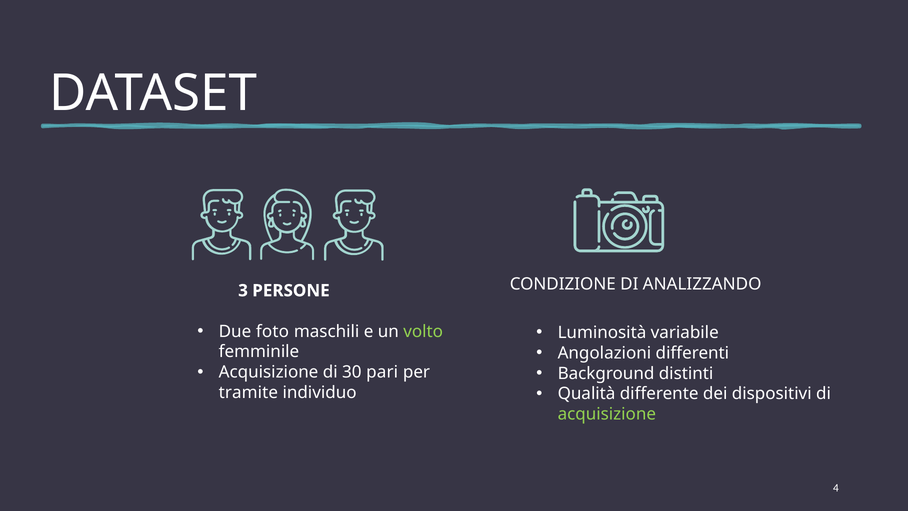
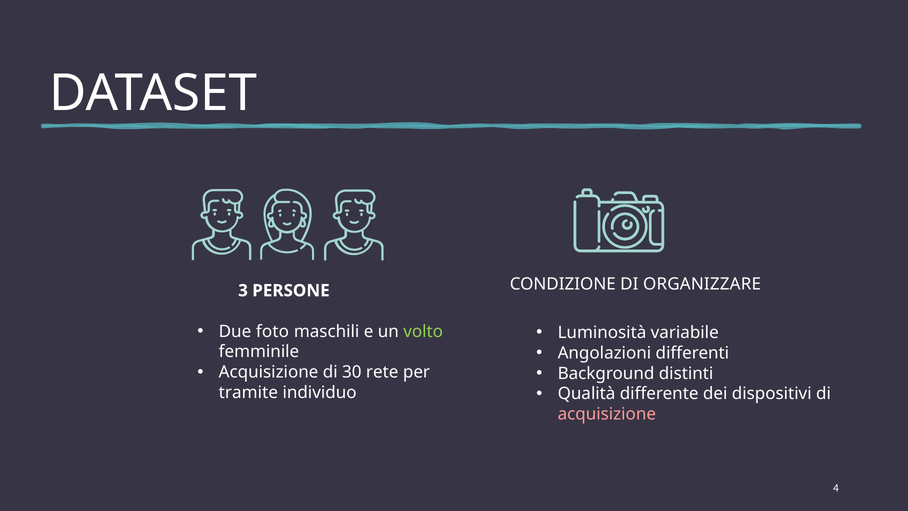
ANALIZZANDO: ANALIZZANDO -> ORGANIZZARE (702, 284)
pari: pari -> rete (382, 372)
acquisizione colour: light green -> pink (607, 414)
